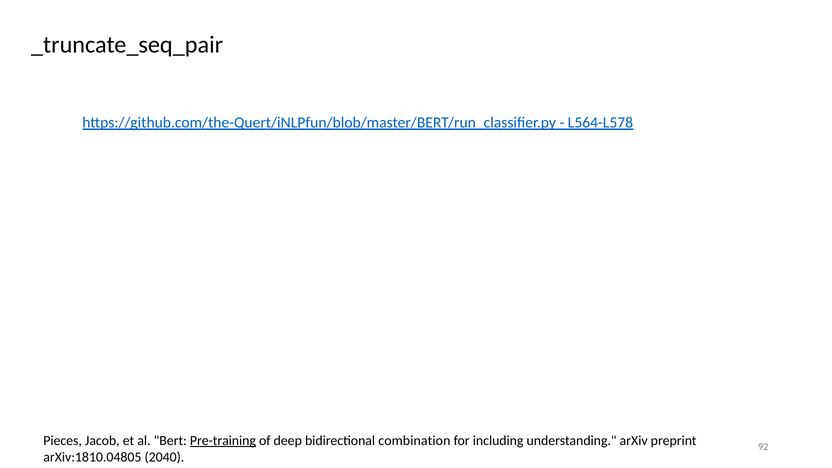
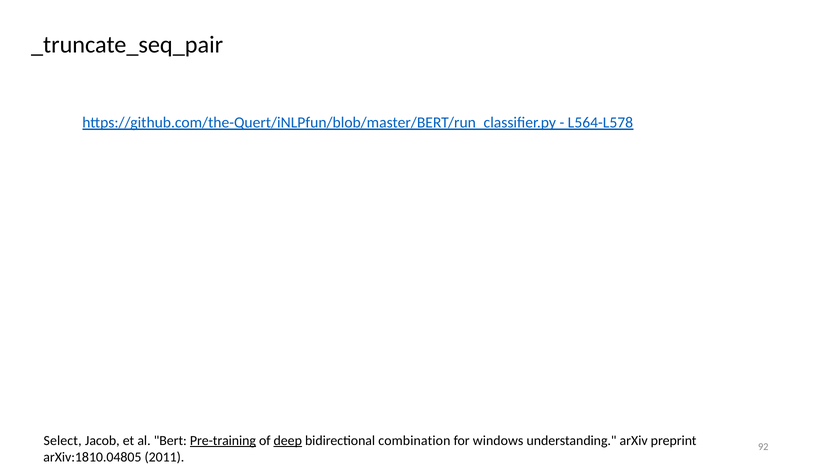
Pieces: Pieces -> Select (63, 440)
deep underline: none -> present (288, 440)
including: including -> windows (498, 440)
2040: 2040 -> 2011 (164, 457)
